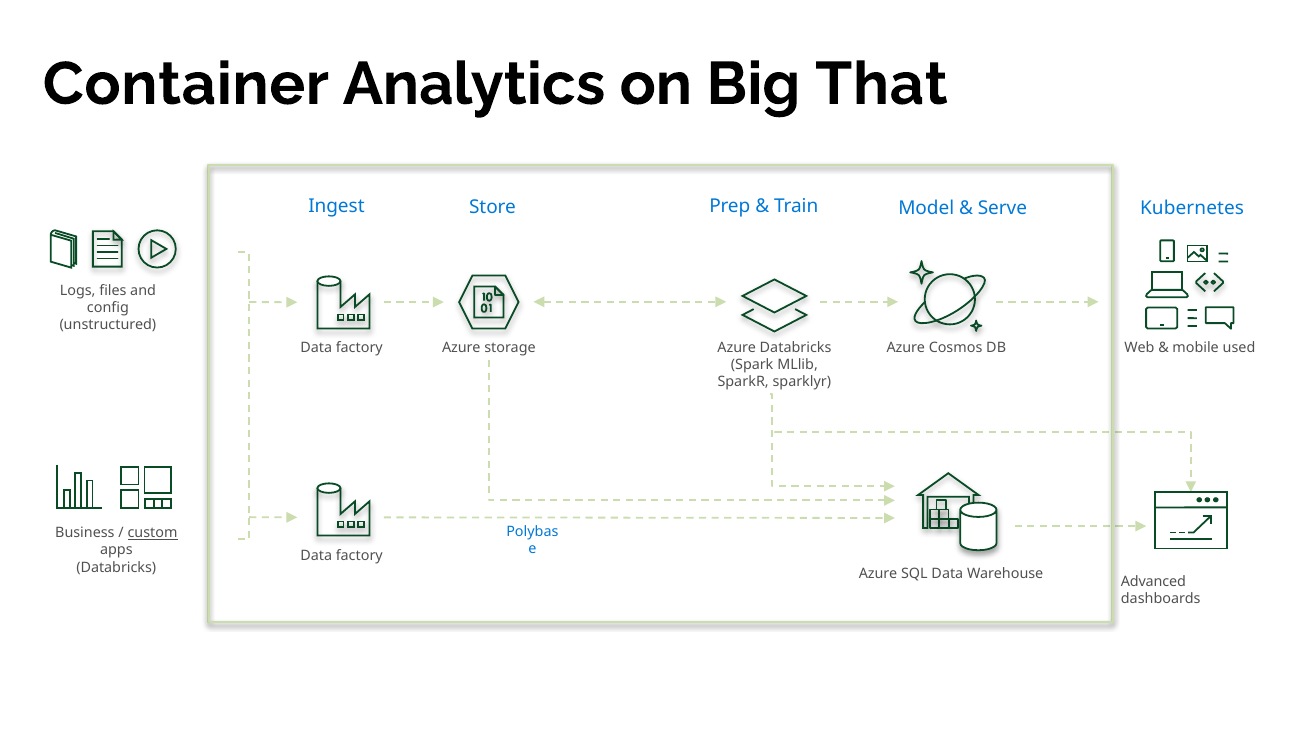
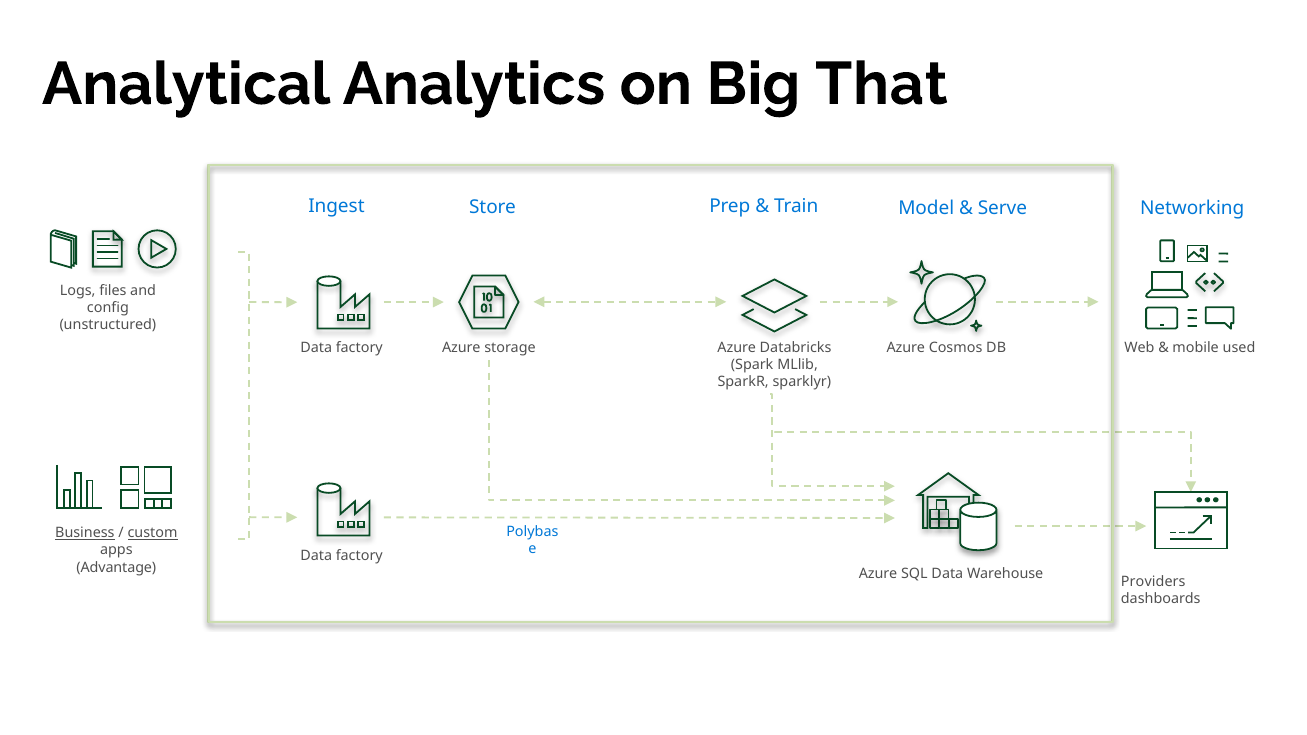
Container: Container -> Analytical (186, 84)
Kubernetes: Kubernetes -> Networking (1192, 208)
Business underline: none -> present (85, 533)
Databricks: Databricks -> Advantage (116, 568)
Advanced: Advanced -> Providers (1153, 582)
